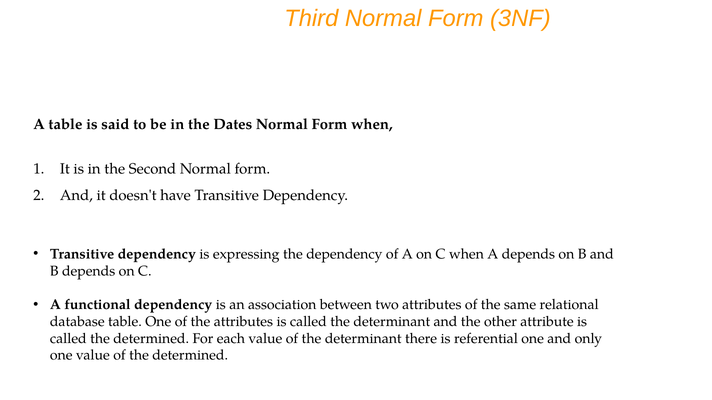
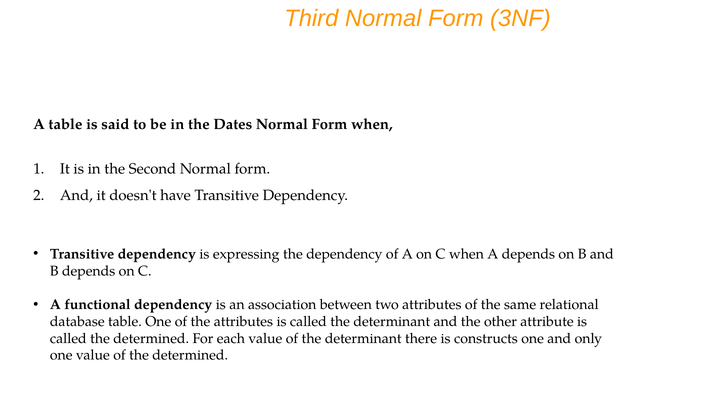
referential: referential -> constructs (486, 339)
